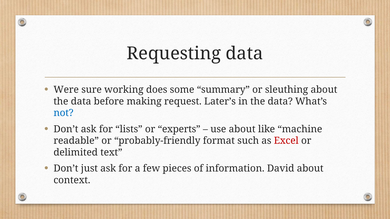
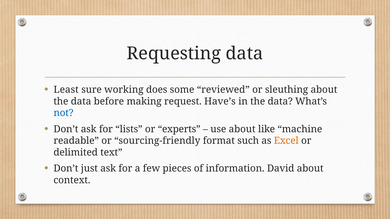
Were: Were -> Least (66, 90)
summary: summary -> reviewed (223, 90)
Later’s: Later’s -> Have’s (220, 101)
probably-friendly: probably-friendly -> sourcing-friendly (157, 141)
Excel colour: red -> orange (286, 141)
